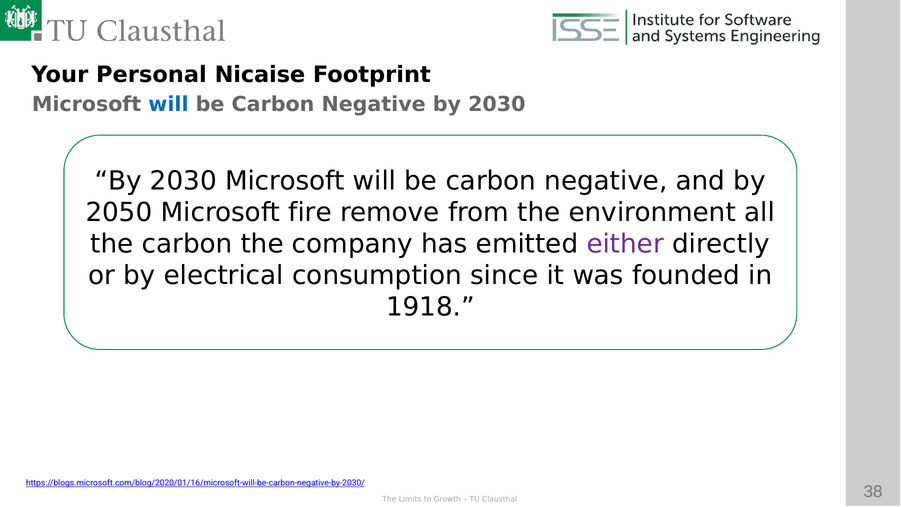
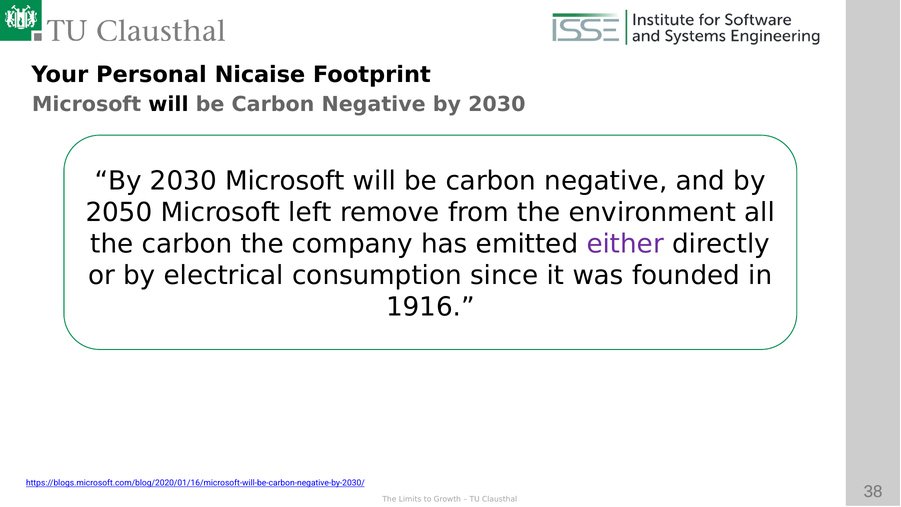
will colour: blue -> black (168, 104)
fire: fire -> left (310, 213)
1918: 1918 -> 1916 (430, 307)
